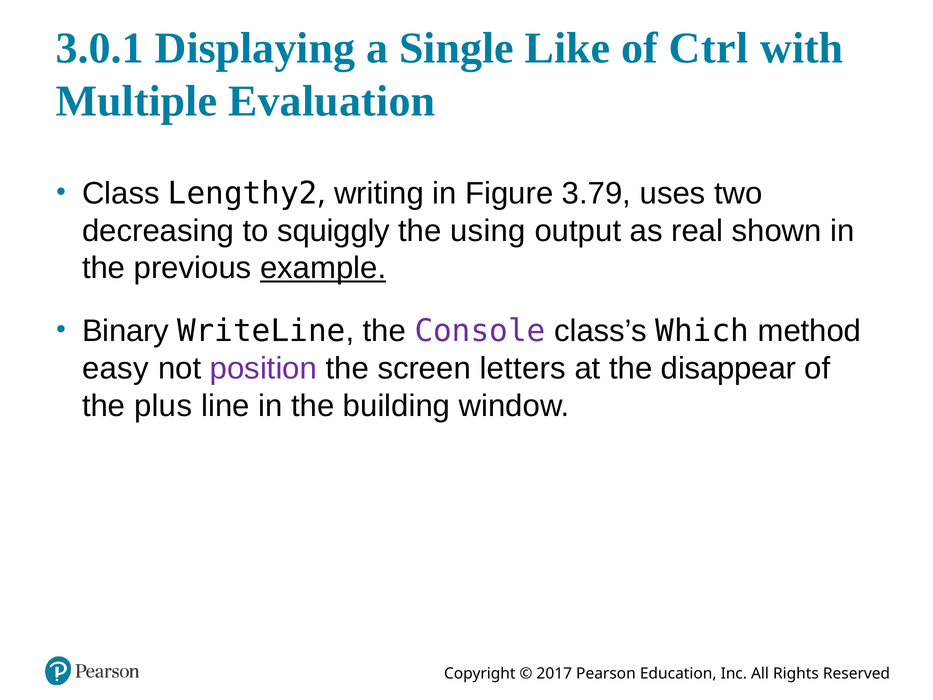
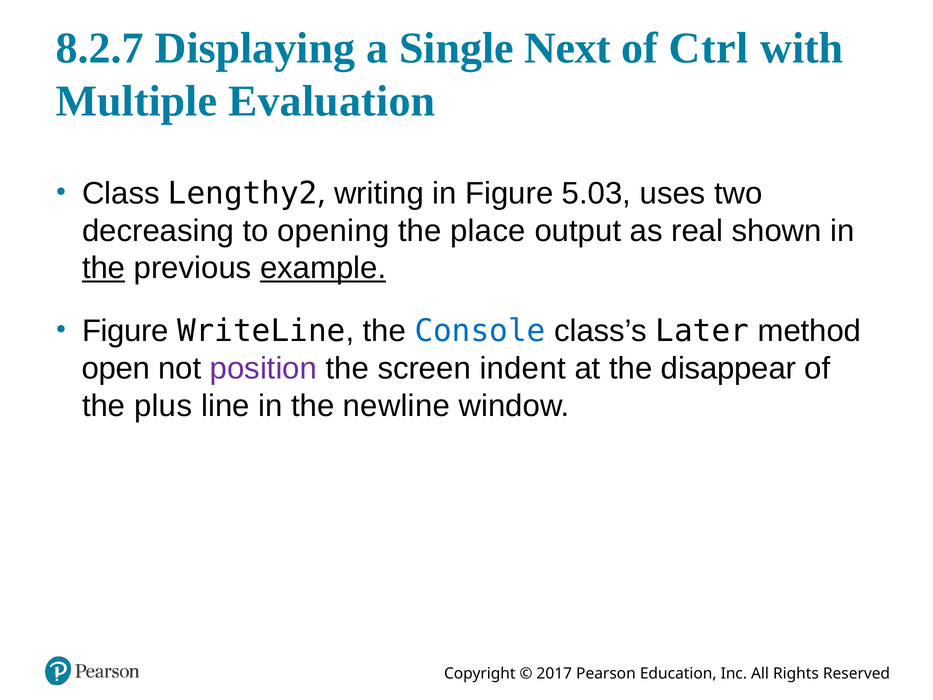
3.0.1: 3.0.1 -> 8.2.7 (100, 48)
Like: Like -> Next (568, 48)
3.79: 3.79 -> 5.03 (597, 193)
squiggly: squiggly -> opening (333, 231)
using: using -> place (488, 231)
the underline: none -> present (104, 268)
Binary: Binary -> Figure (125, 331)
Console colour: purple -> blue (480, 331)
Which: Which -> Later (702, 331)
easy: easy -> open (116, 368)
letters: letters -> indent (523, 368)
building: building -> newline (396, 406)
